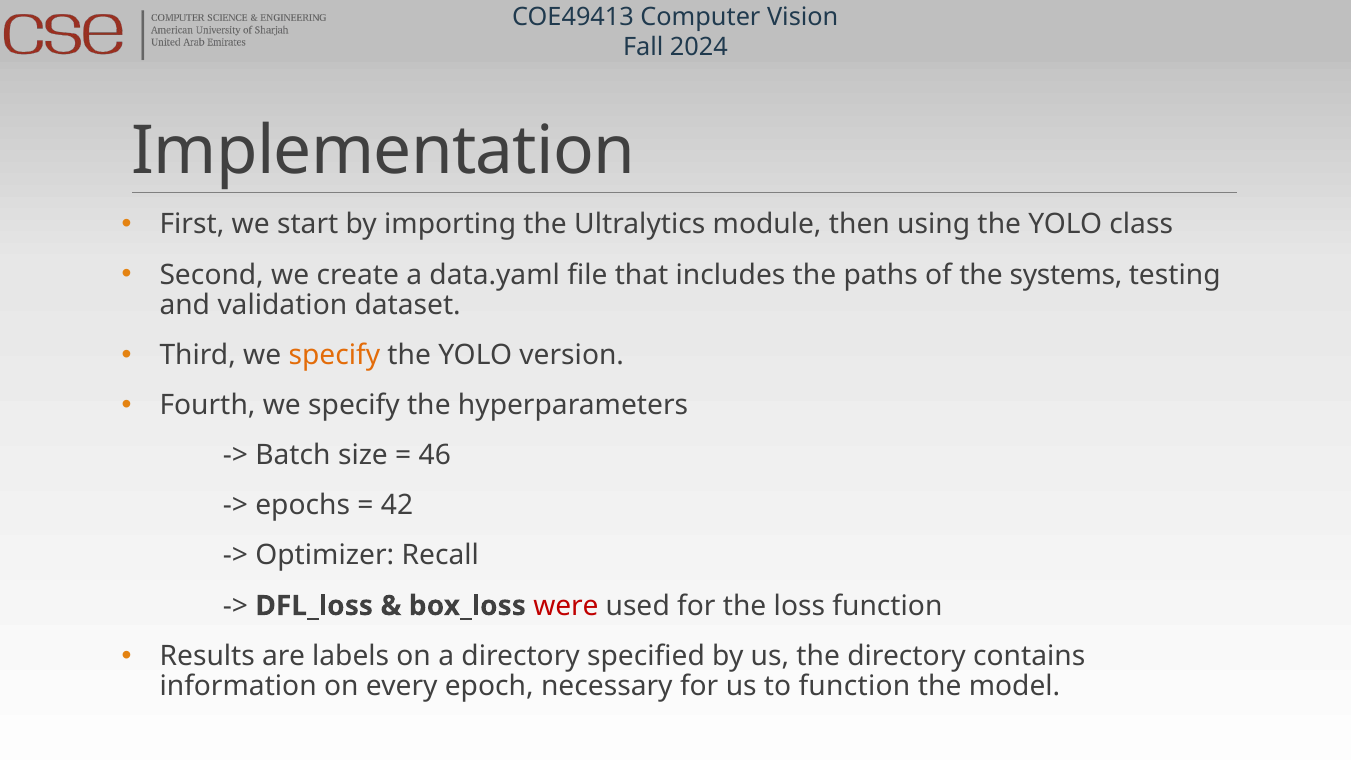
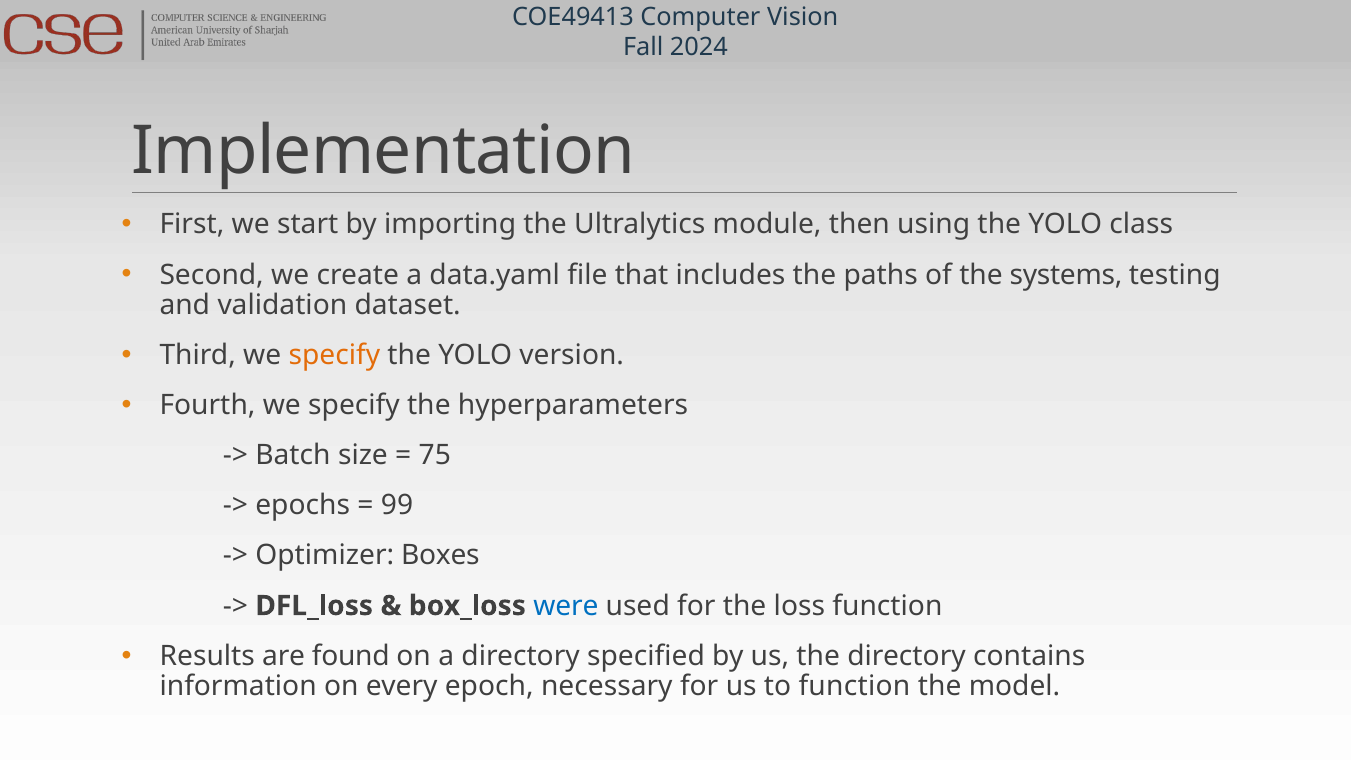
46: 46 -> 75 (435, 455)
42: 42 -> 99 (397, 506)
Recall: Recall -> Boxes (440, 556)
were colour: red -> blue (566, 606)
labels: labels -> found (351, 656)
